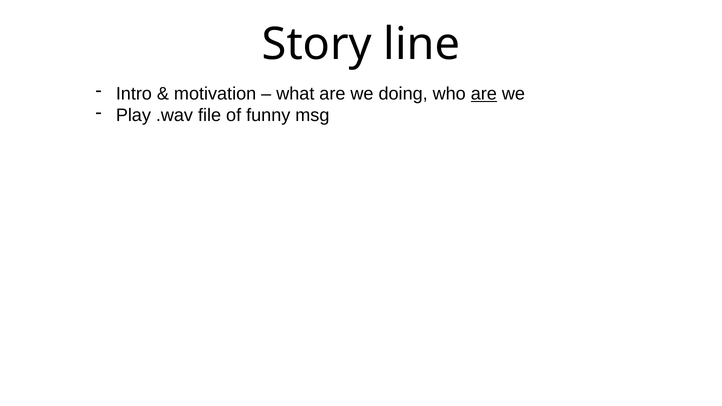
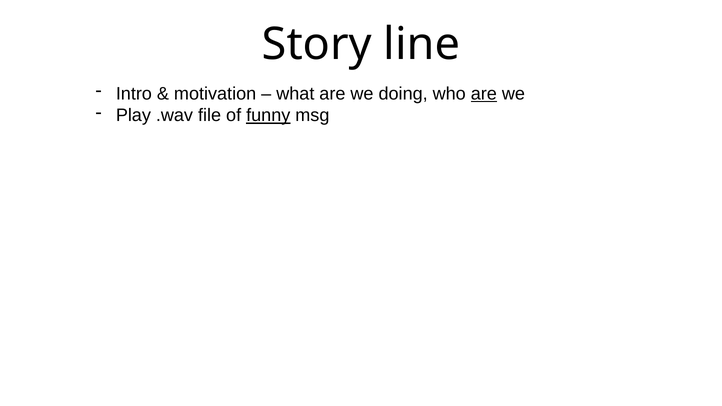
funny underline: none -> present (268, 116)
